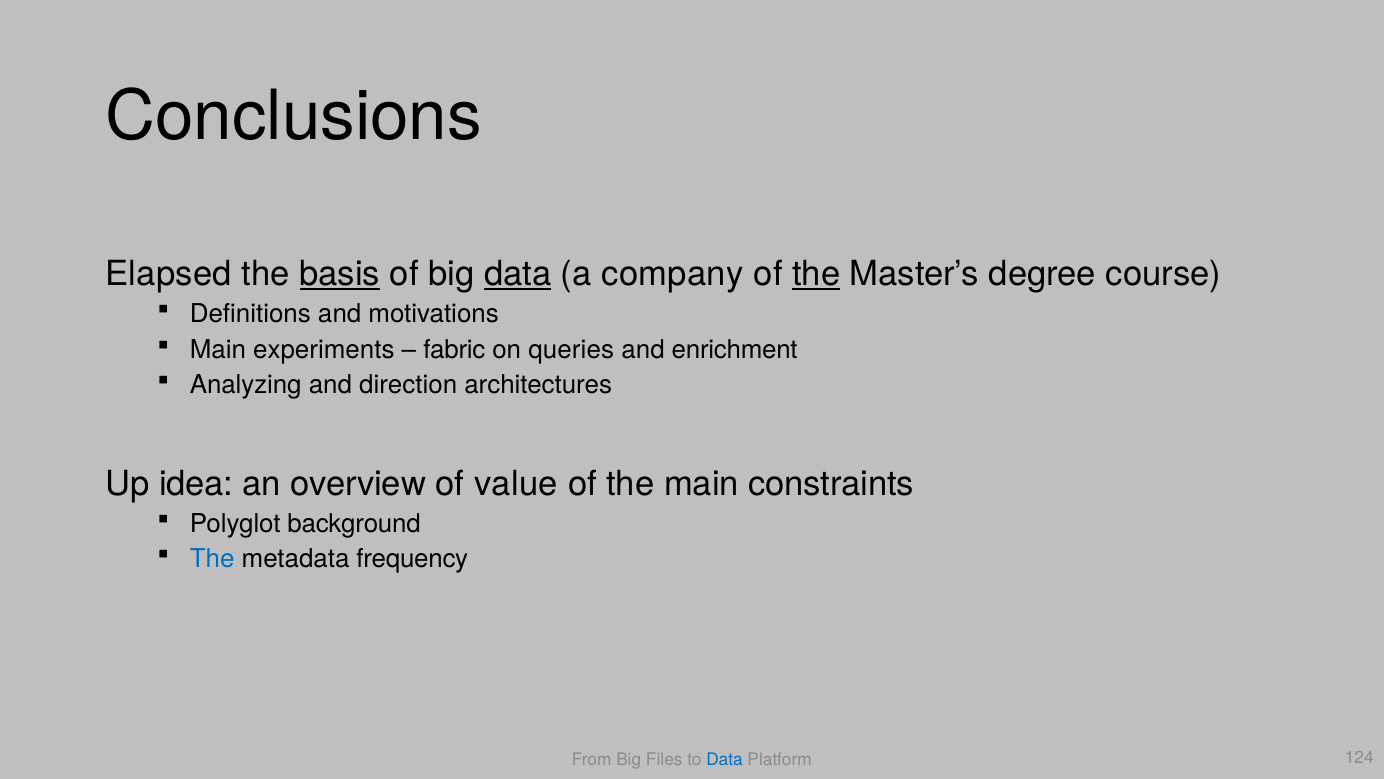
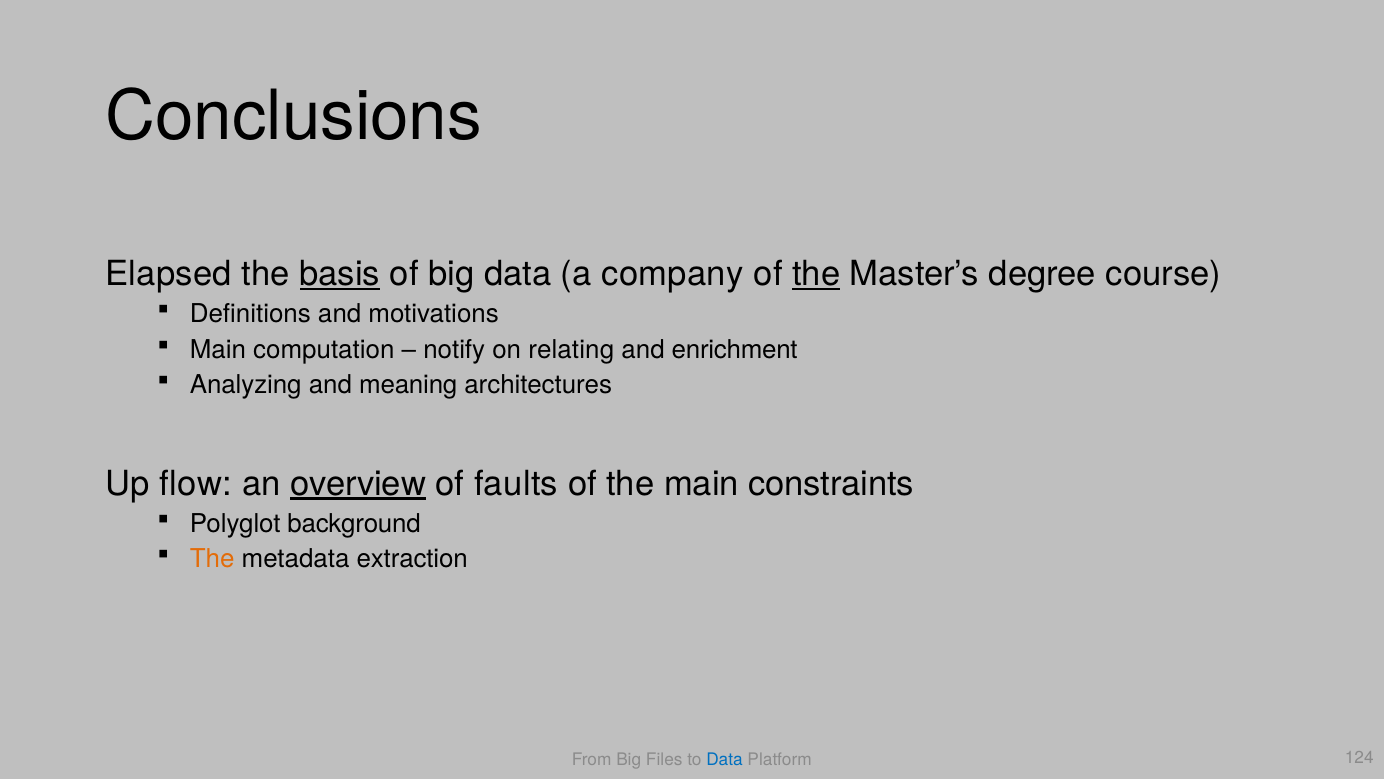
data underline: present -> none (518, 274)
experiments: experiments -> computation (324, 349)
fabric: fabric -> notify (454, 349)
queries: queries -> relating (571, 349)
direction: direction -> meaning (408, 384)
idea: idea -> flow (196, 483)
overview underline: none -> present (358, 483)
value: value -> faults (516, 483)
The colour: blue -> orange (212, 558)
frequency: frequency -> extraction (412, 558)
